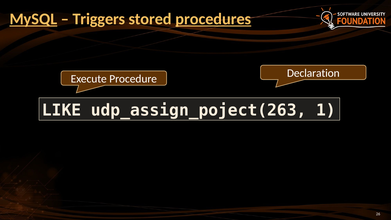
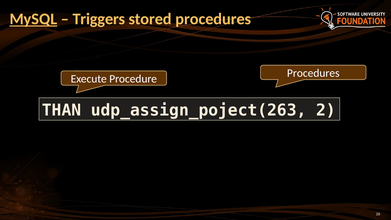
procedures underline: present -> none (213, 19)
Procedure Declaration: Declaration -> Procedures (313, 73)
LIKE: LIKE -> THAN (62, 110)
1: 1 -> 2 (326, 110)
